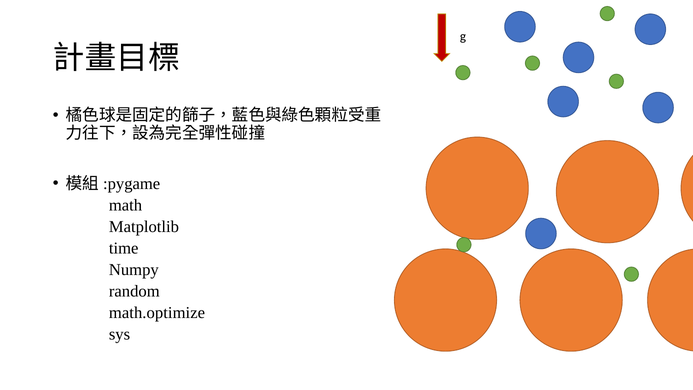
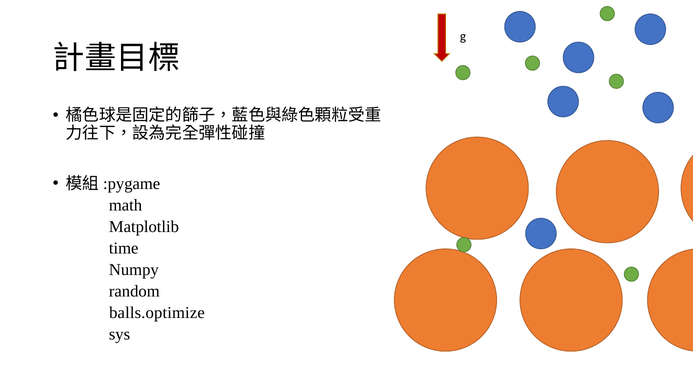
math.optimize: math.optimize -> balls.optimize (157, 313)
